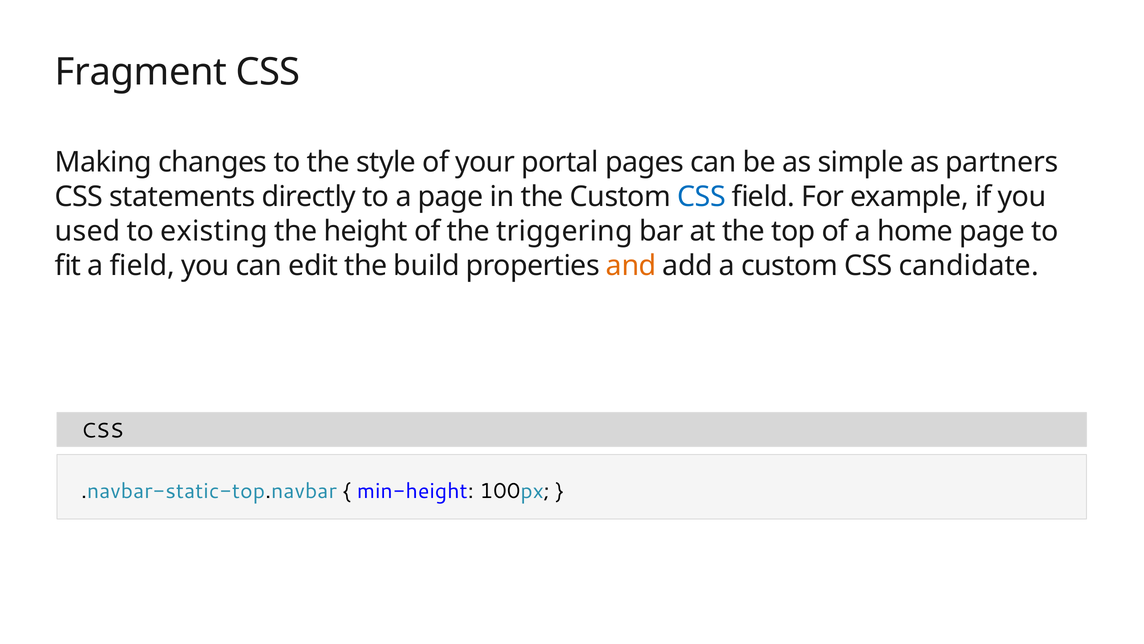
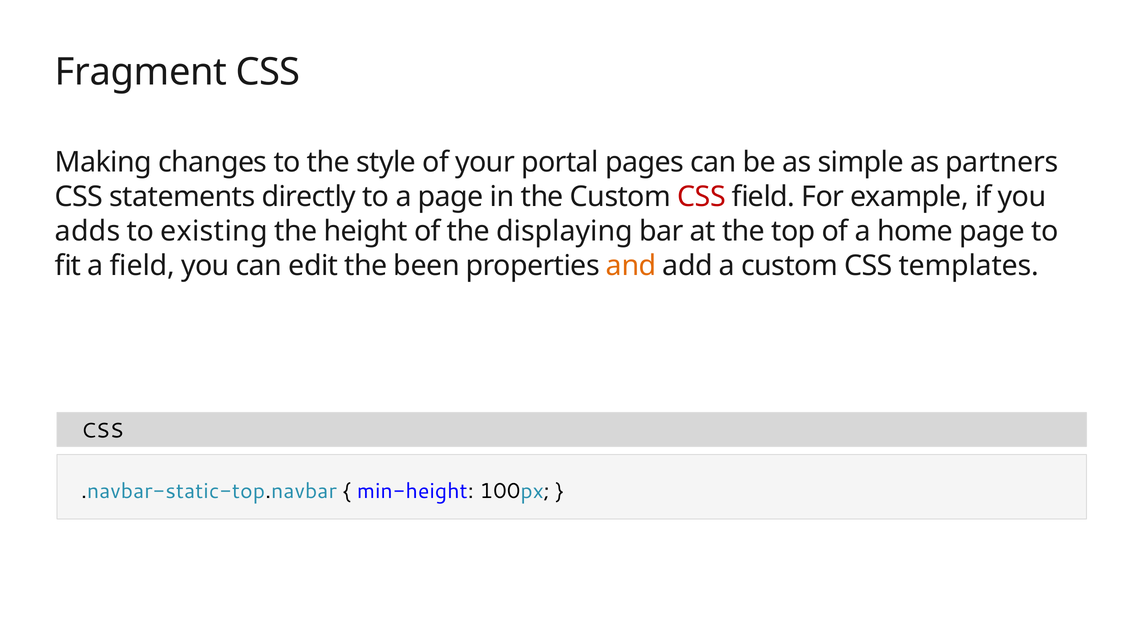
CSS colour: blue -> red (702, 197)
used: used -> adds (88, 231)
triggering: triggering -> displaying (565, 231)
build: build -> been (427, 265)
candidate: candidate -> templates (969, 265)
